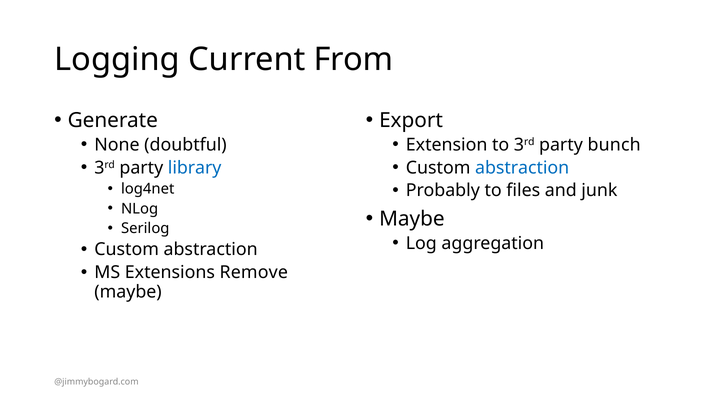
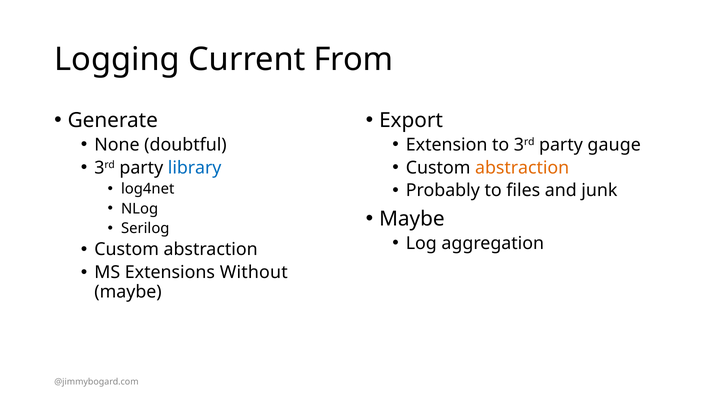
bunch: bunch -> gauge (614, 145)
abstraction colour: blue -> orange (522, 168)
Remove: Remove -> Without (254, 273)
